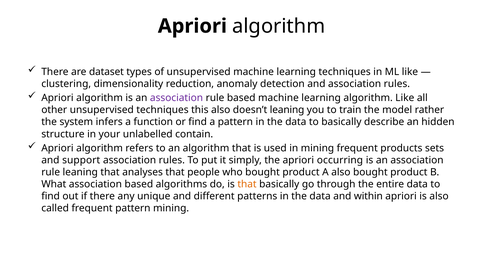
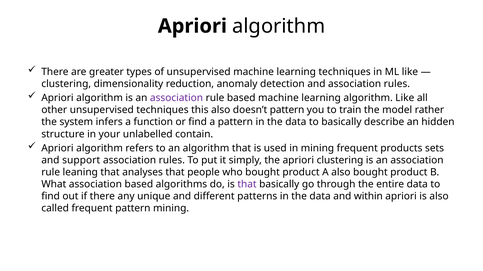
dataset: dataset -> greater (106, 72)
doesn’t leaning: leaning -> pattern (287, 110)
apriori occurring: occurring -> clustering (340, 161)
that colour: orange -> purple (247, 185)
